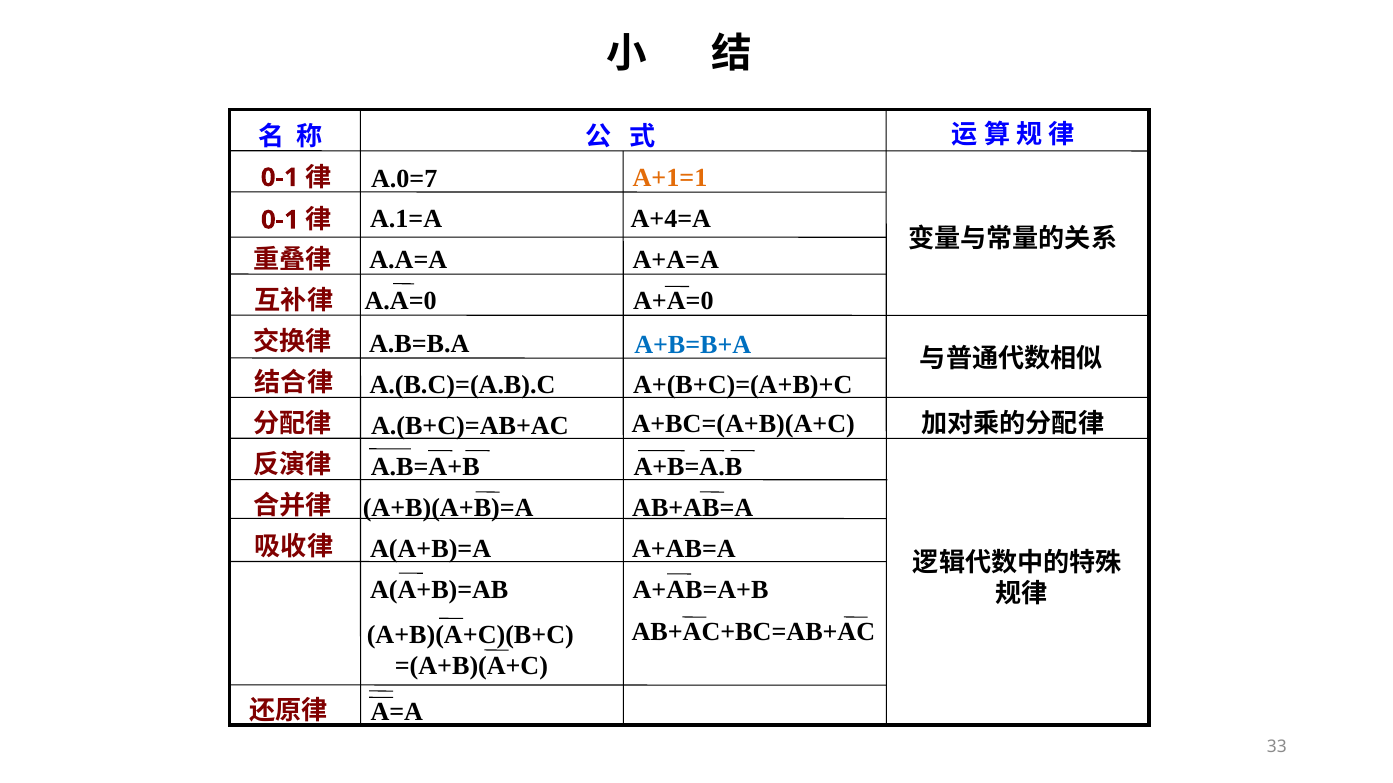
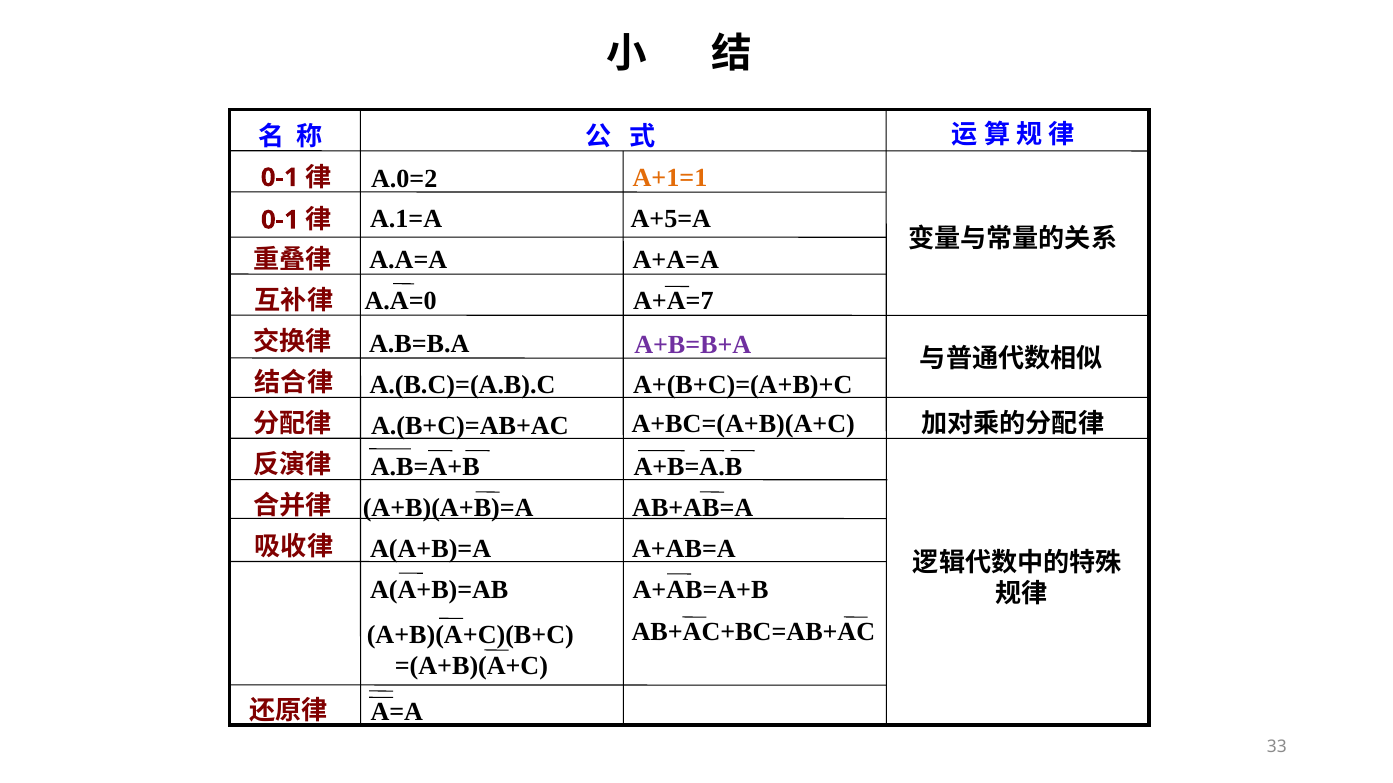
A.0=7: A.0=7 -> A.0=2 (404, 179)
A+4=A: A+4=A -> A+5=A (671, 219)
A+A=0: A+A=0 -> A+A=7 (673, 301)
A+B=B+A colour: blue -> purple (693, 345)
